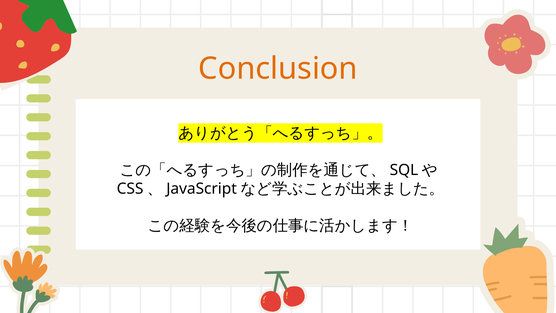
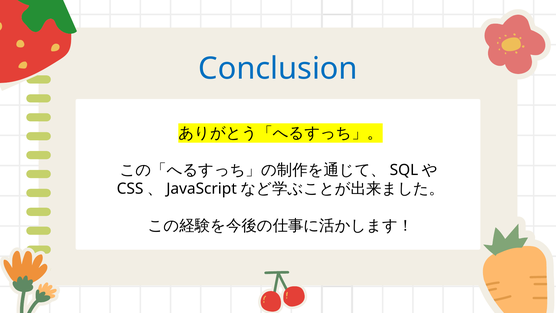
Conclusion colour: orange -> blue (278, 68)
